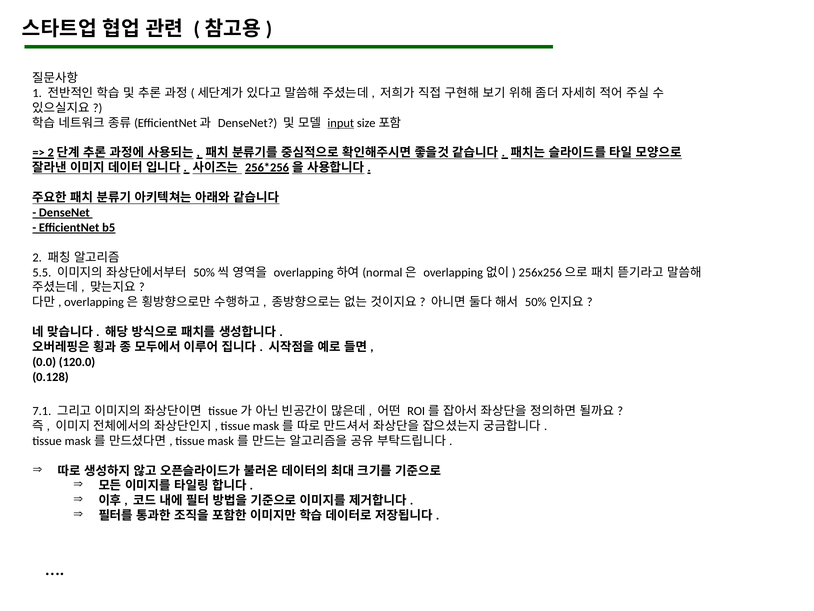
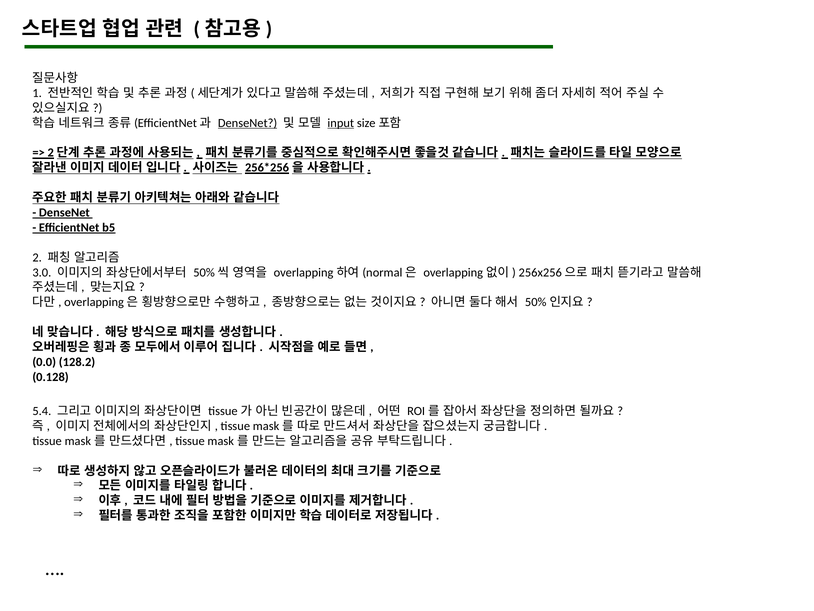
DenseNet underline: none -> present (248, 123)
5.5: 5.5 -> 3.0 (42, 272)
120.0: 120.0 -> 128.2 (77, 362)
7.1: 7.1 -> 5.4 (42, 411)
